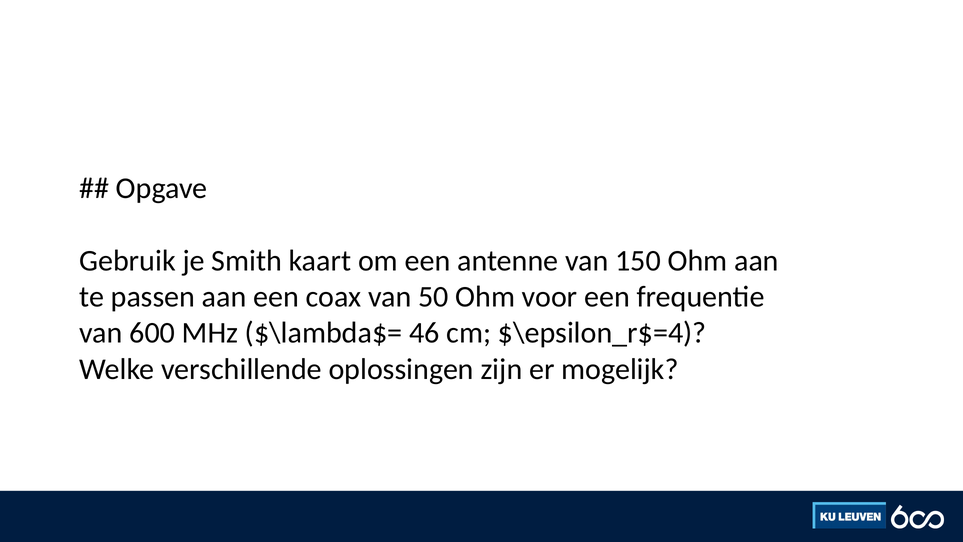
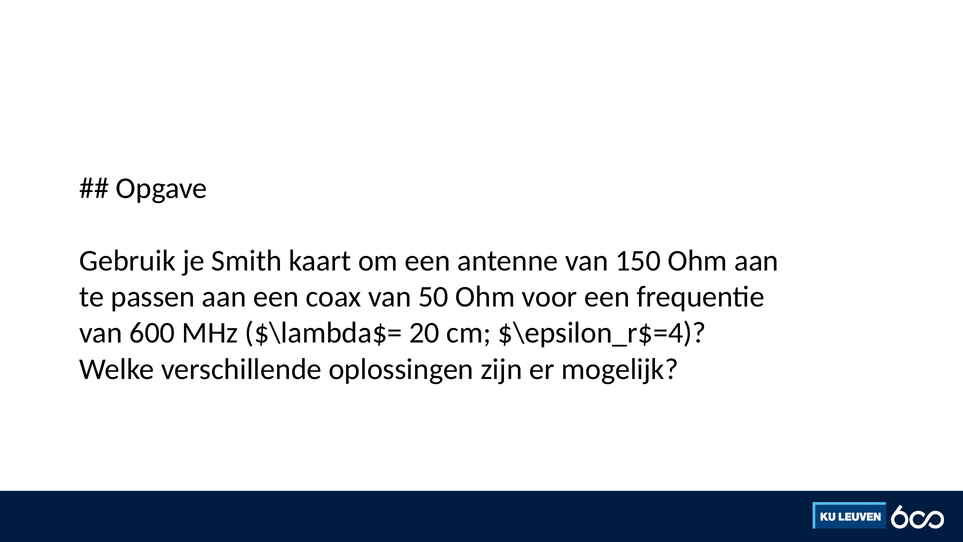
46: 46 -> 20 (424, 333)
